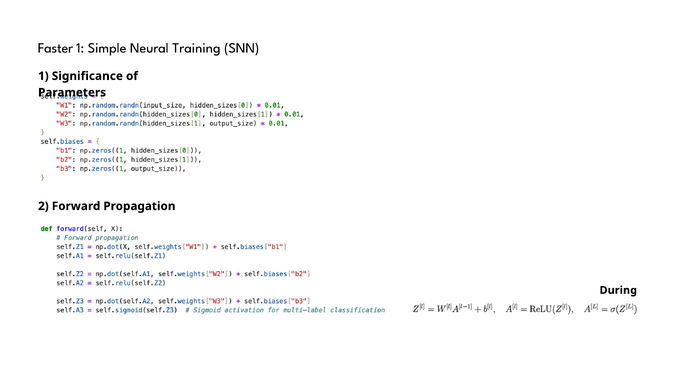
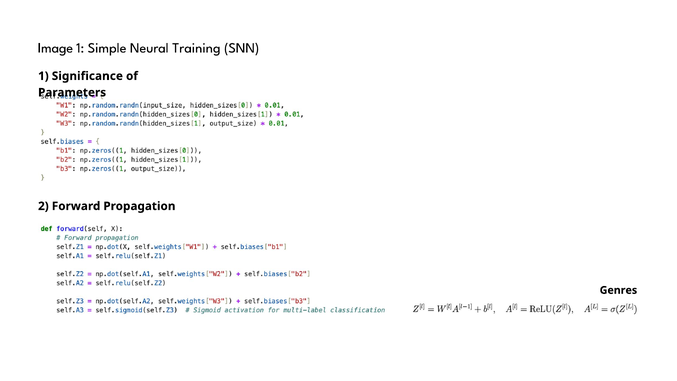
Faster: Faster -> Image (55, 48)
During: During -> Genres (618, 290)
